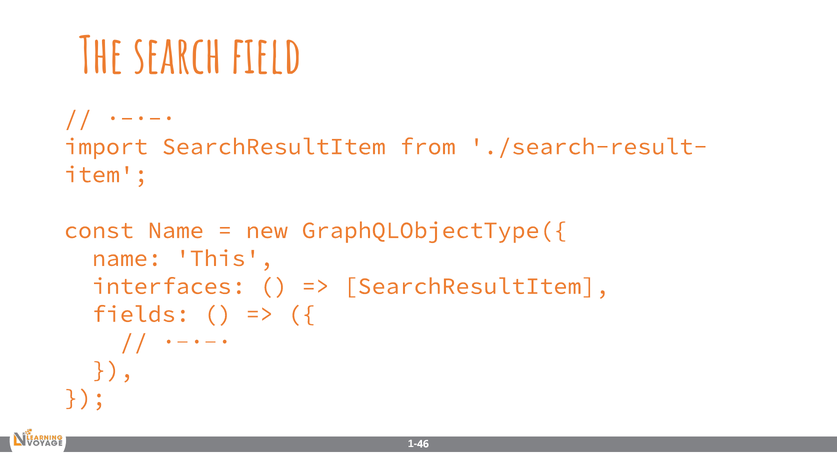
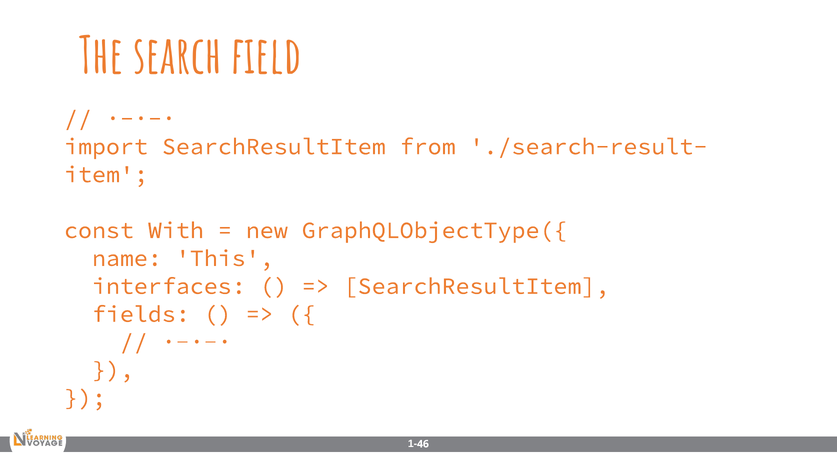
const Name: Name -> With (176, 230)
